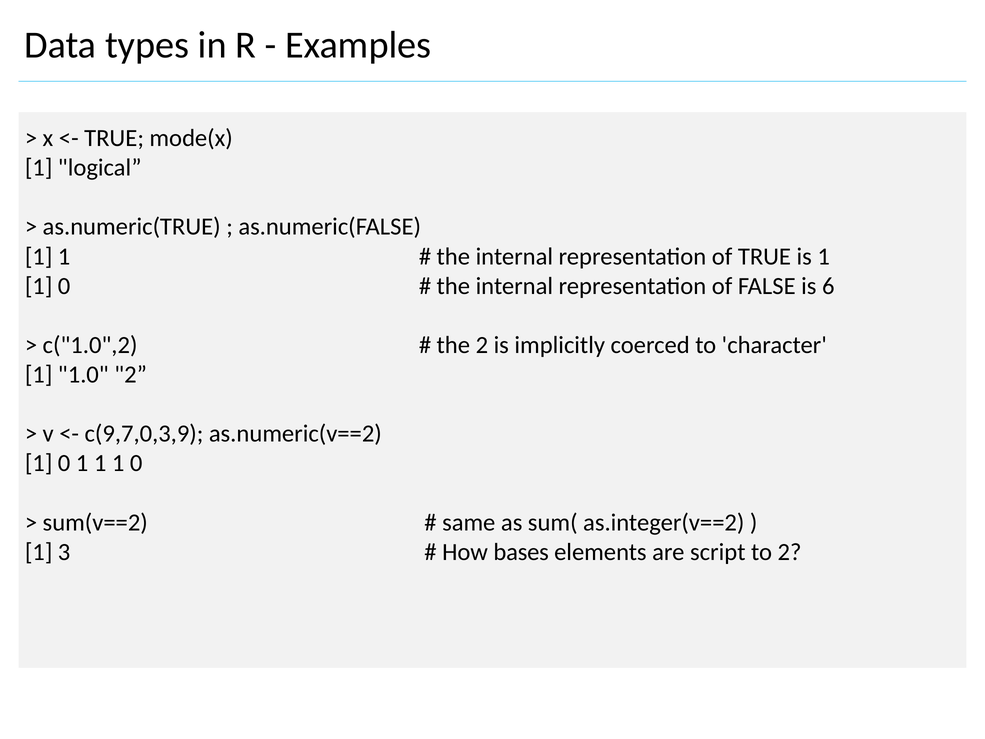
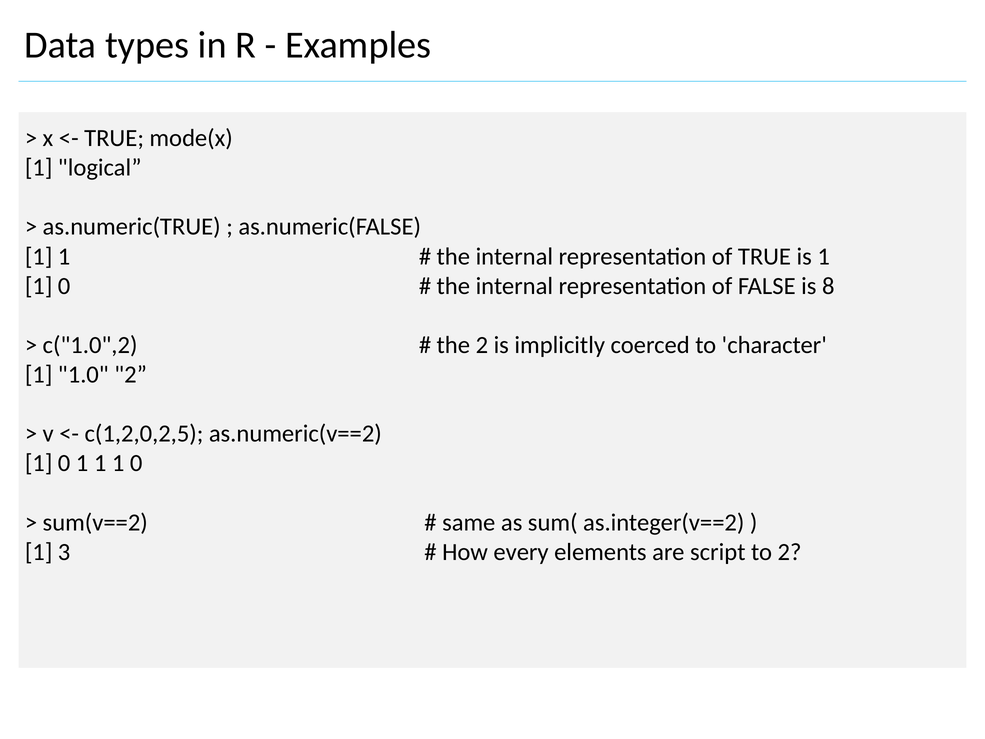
6: 6 -> 8 (828, 286)
c(9,7,0,3,9: c(9,7,0,3,9 -> c(1,2,0,2,5 (144, 434)
bases: bases -> every (521, 552)
